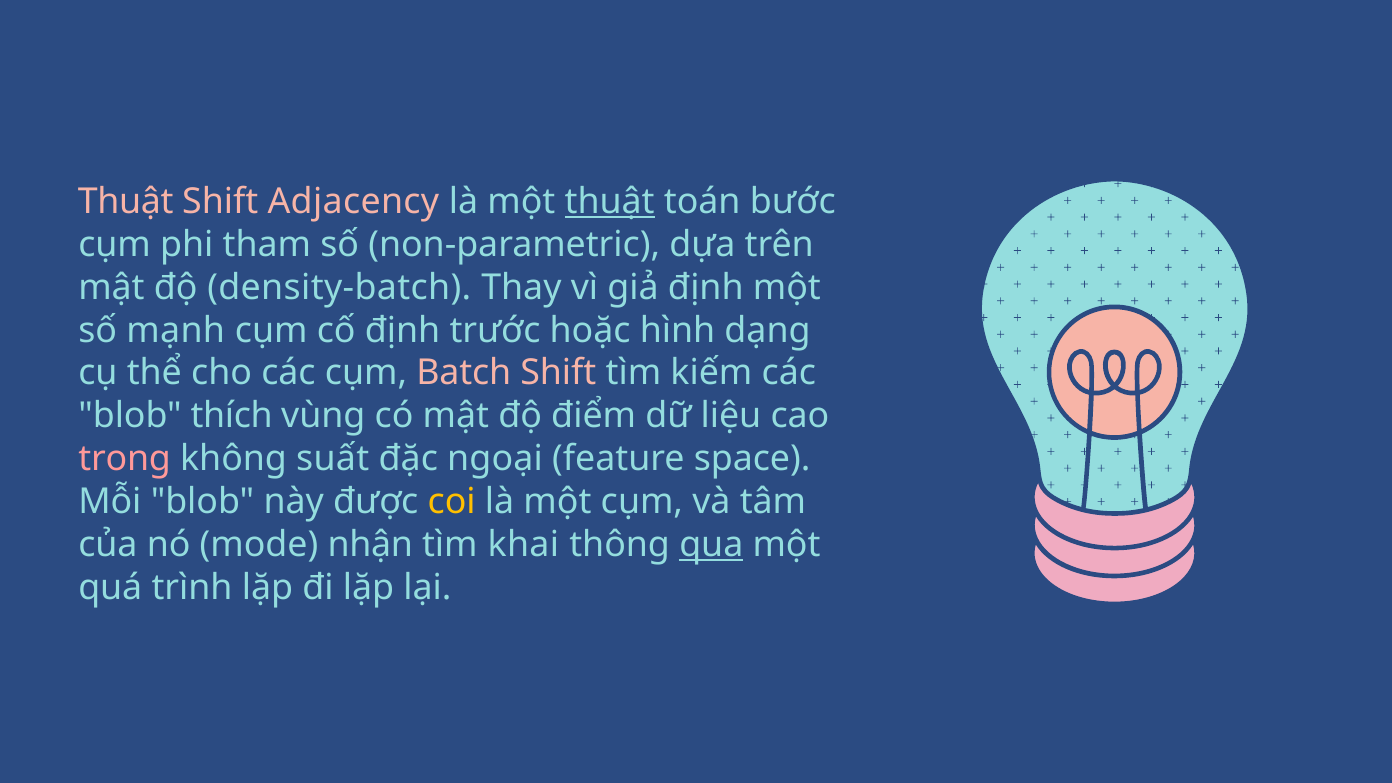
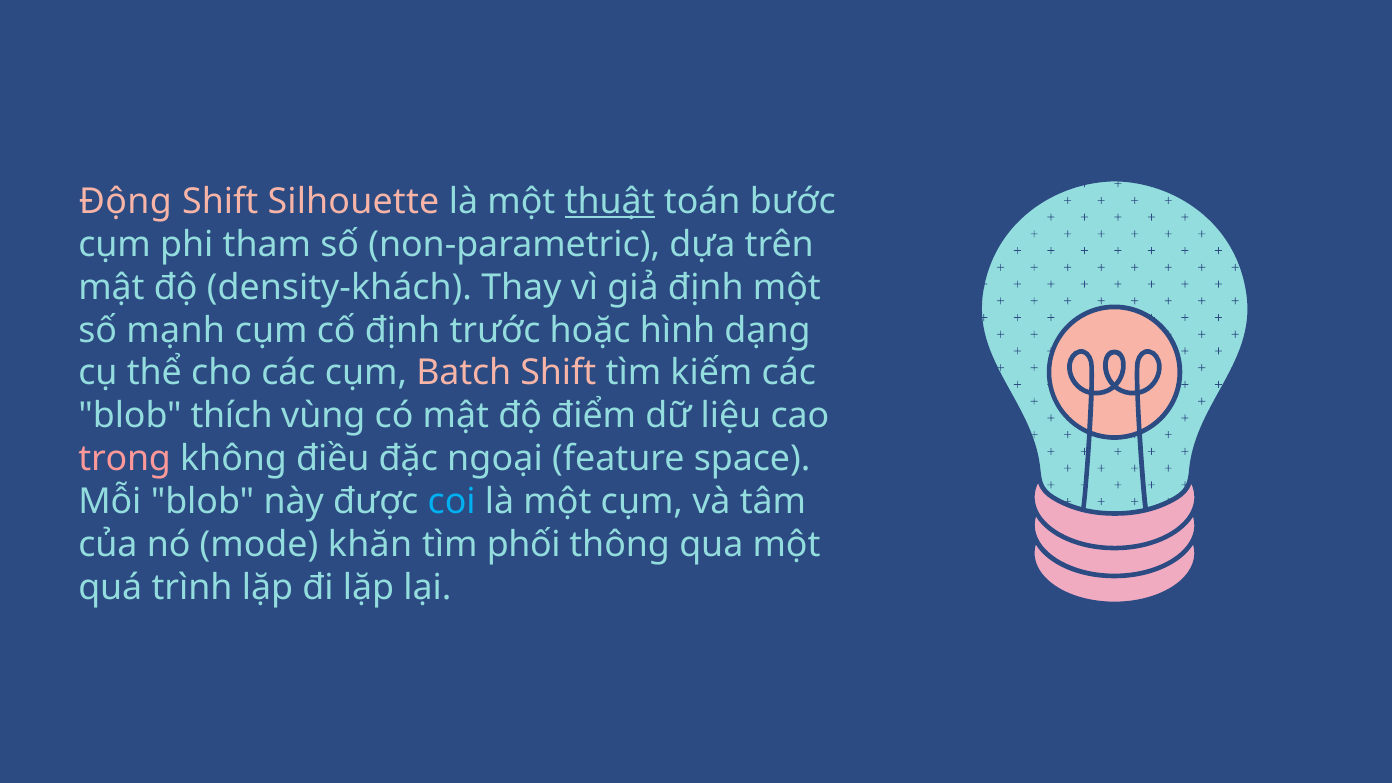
Thuật: Thuật -> Động (125, 202)
Adjacency: Adjacency -> Silhouette (353, 202)
density-batch: density-batch -> density-khách (339, 287)
suất: suất -> điều (333, 459)
coi colour: yellow -> light blue (452, 502)
nhận: nhận -> khăn (370, 545)
khai: khai -> phối (524, 545)
qua underline: present -> none (711, 545)
